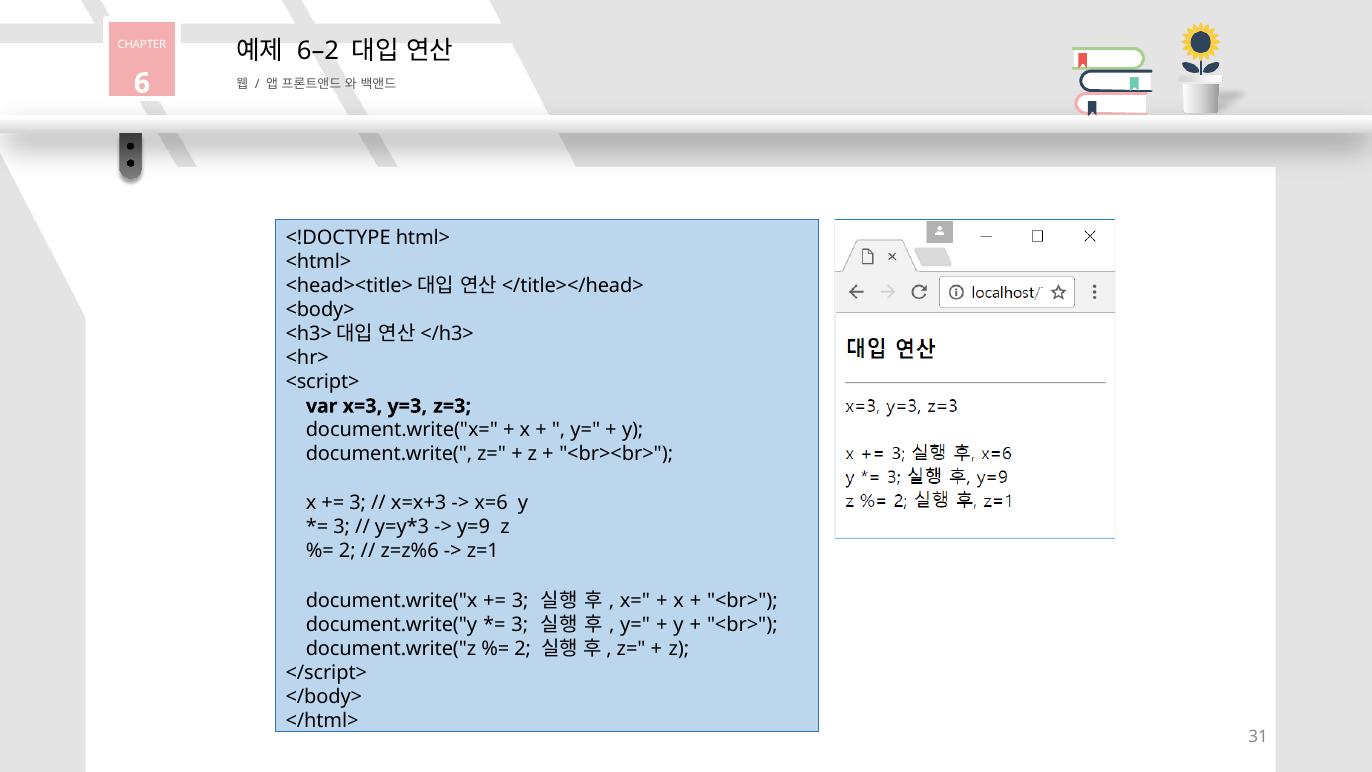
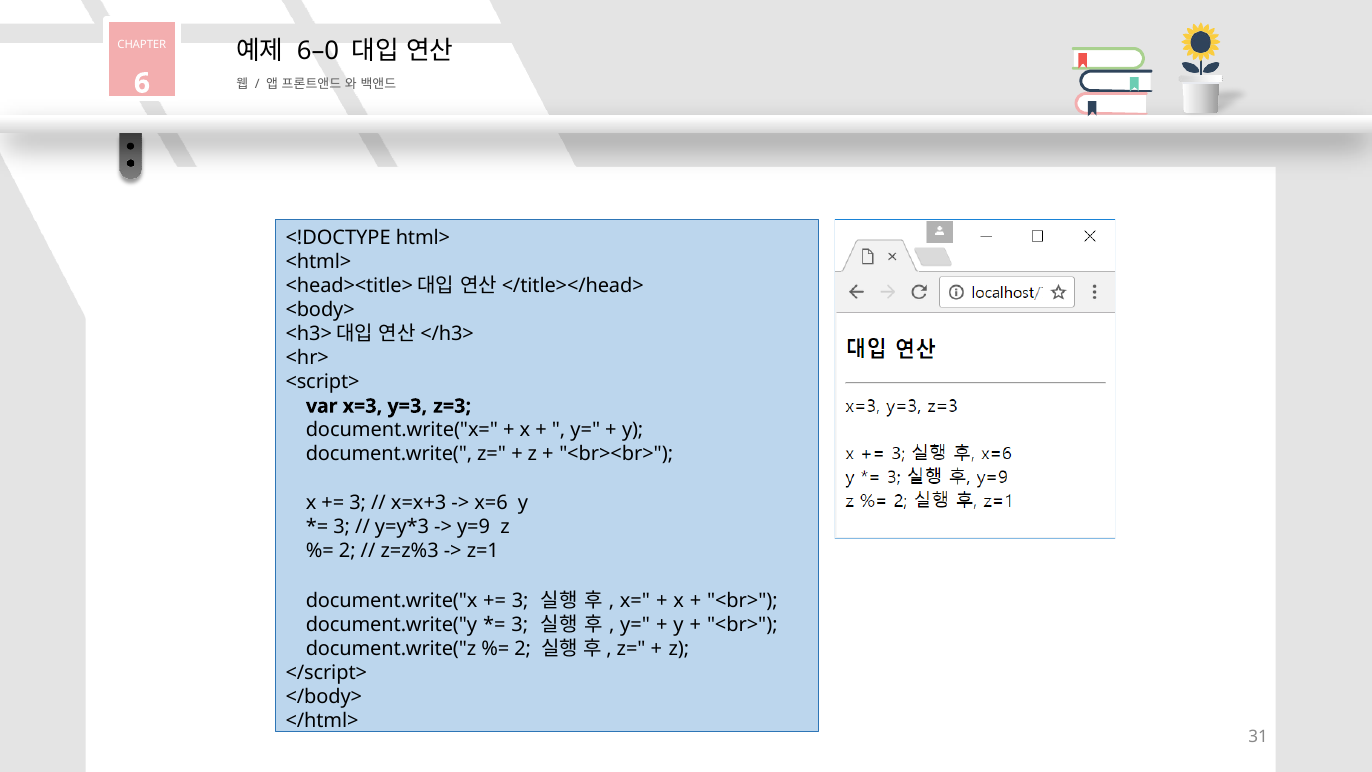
6–2: 6–2 -> 6–0 (318, 51)
z=z%6: z=z%6 -> z=z%3 (410, 551)
